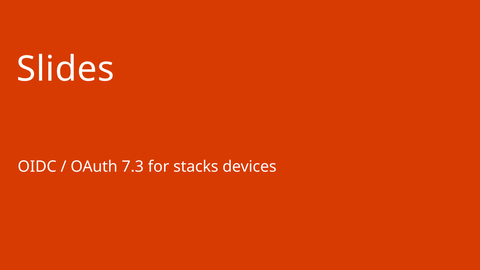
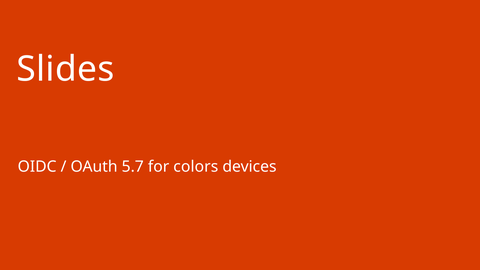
7.3: 7.3 -> 5.7 (133, 167)
stacks: stacks -> colors (196, 167)
